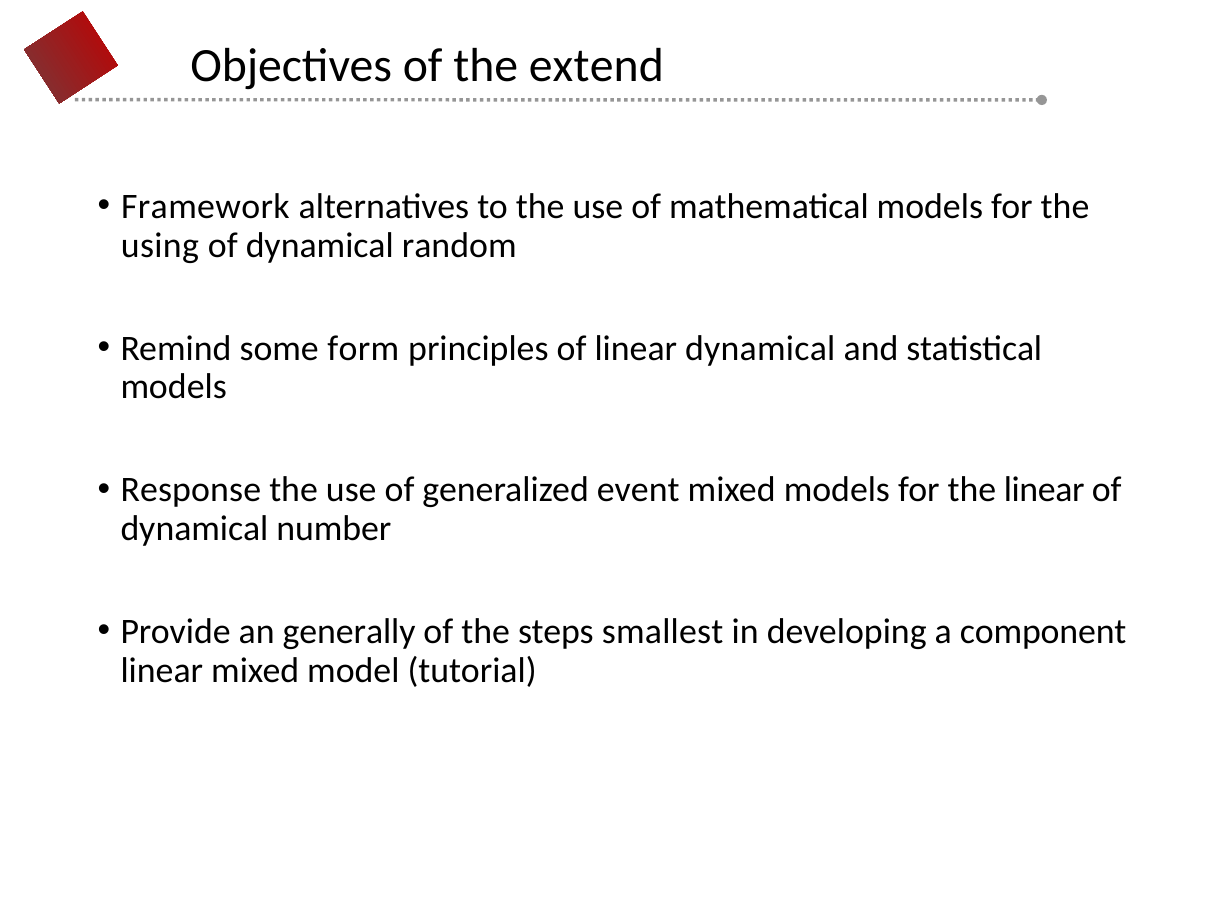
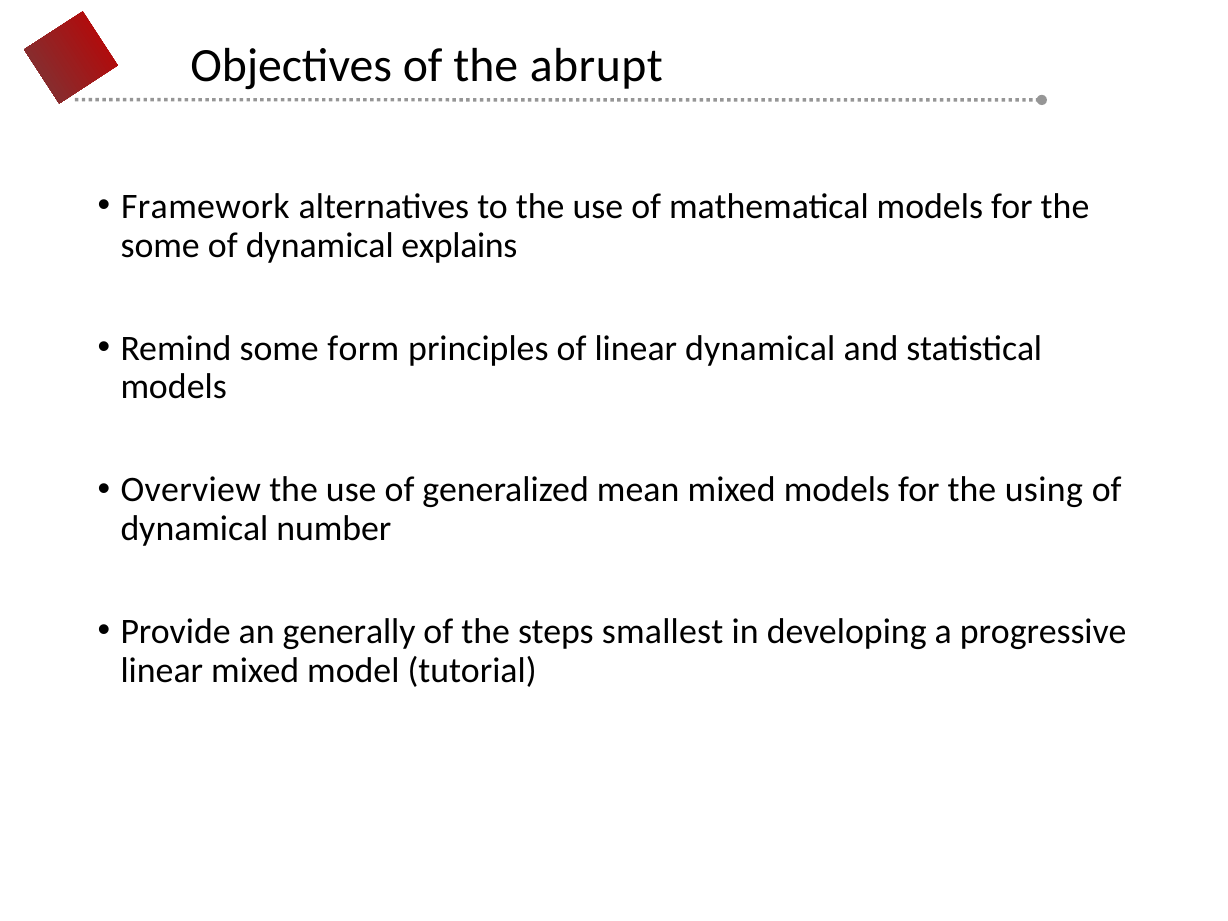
extend: extend -> abrupt (596, 66)
using: using -> some (160, 245)
random: random -> explains (459, 245)
Response: Response -> Overview (191, 490)
event: event -> mean (638, 490)
the linear: linear -> using (1044, 490)
component: component -> progressive (1043, 632)
